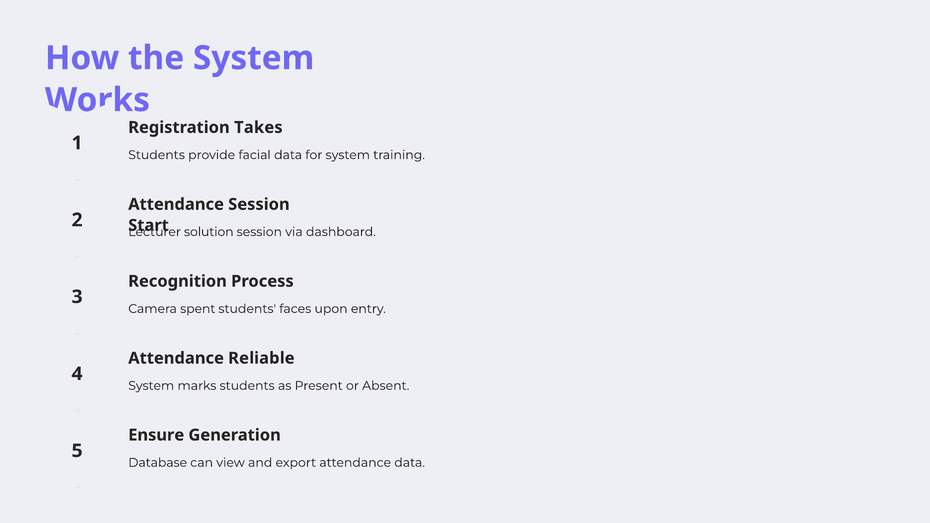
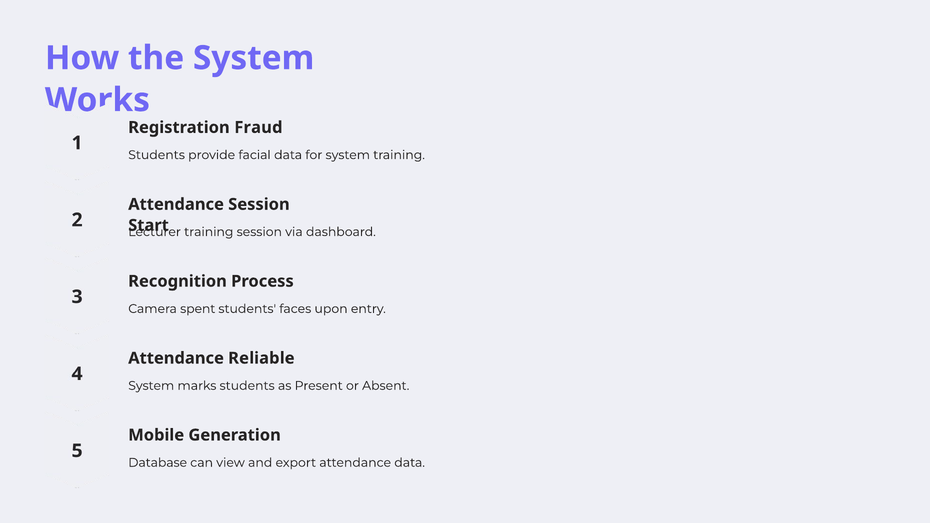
Takes: Takes -> Fraud (258, 127)
solution: solution -> training (209, 232)
Ensure: Ensure -> Mobile (156, 435)
